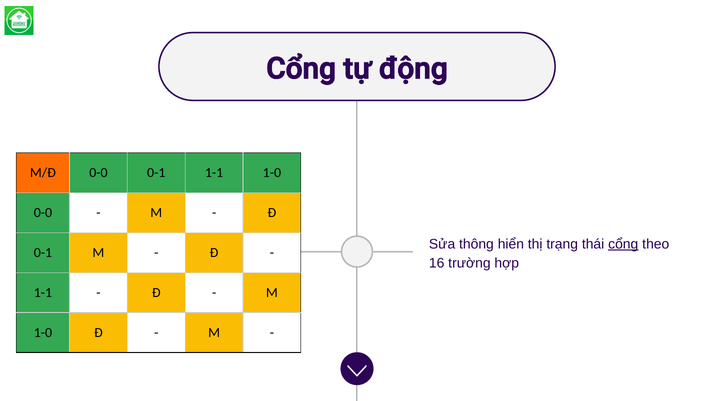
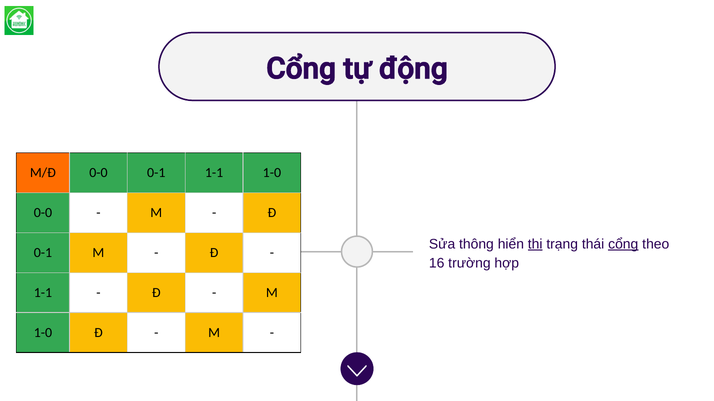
thị underline: none -> present (535, 244)
